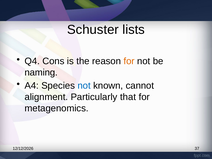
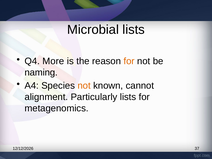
Schuster: Schuster -> Microbial (93, 30)
Cons: Cons -> More (53, 61)
not colour: blue -> orange (84, 86)
Particularly that: that -> lists (128, 97)
